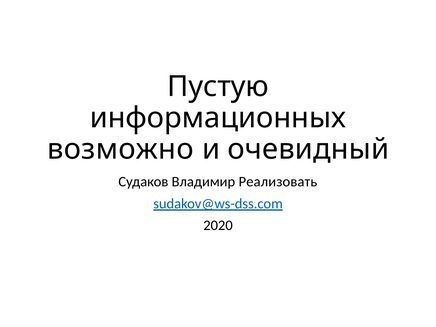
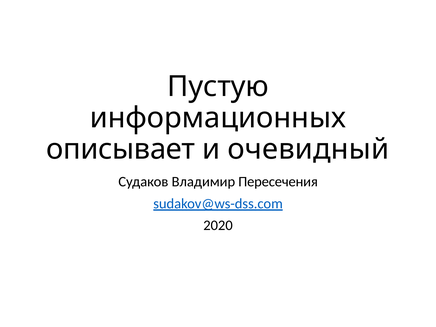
возможно: возможно -> описывает (121, 149)
Реализовать: Реализовать -> Пересечения (278, 182)
